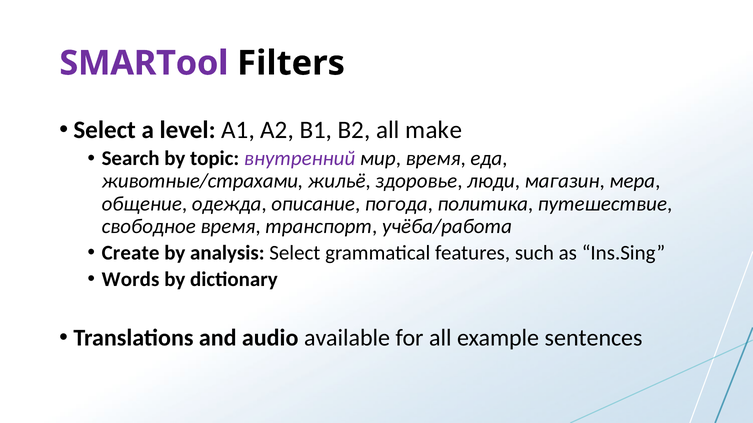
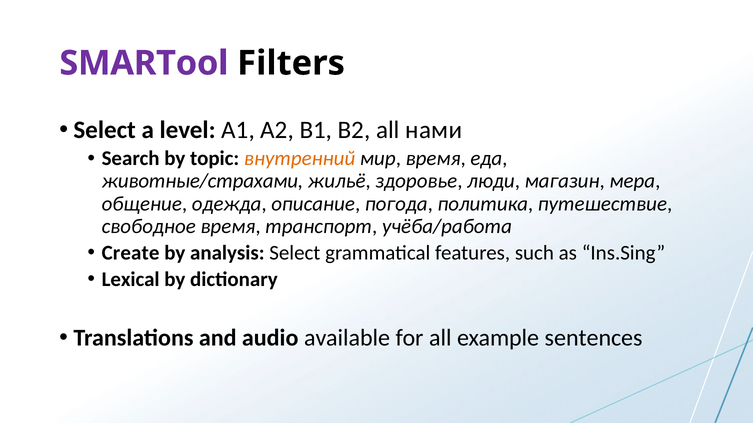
make: make -> нами (434, 130)
внутренний colour: purple -> orange (300, 159)
Words: Words -> Lexical (131, 280)
